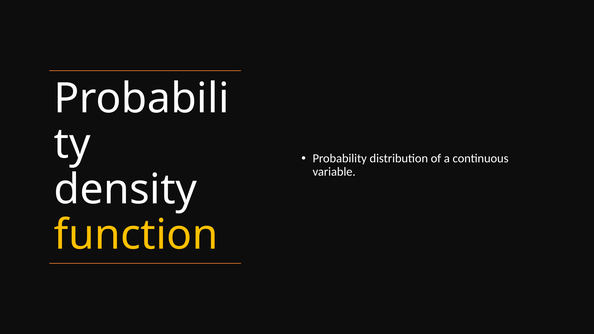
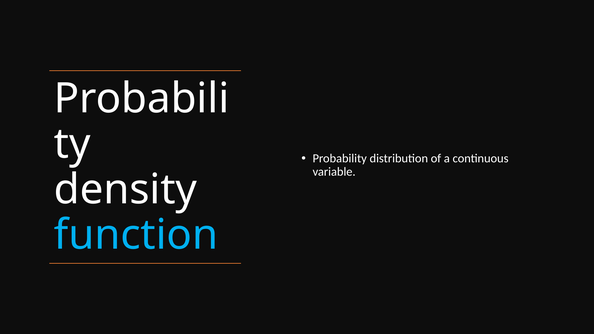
function colour: yellow -> light blue (136, 235)
